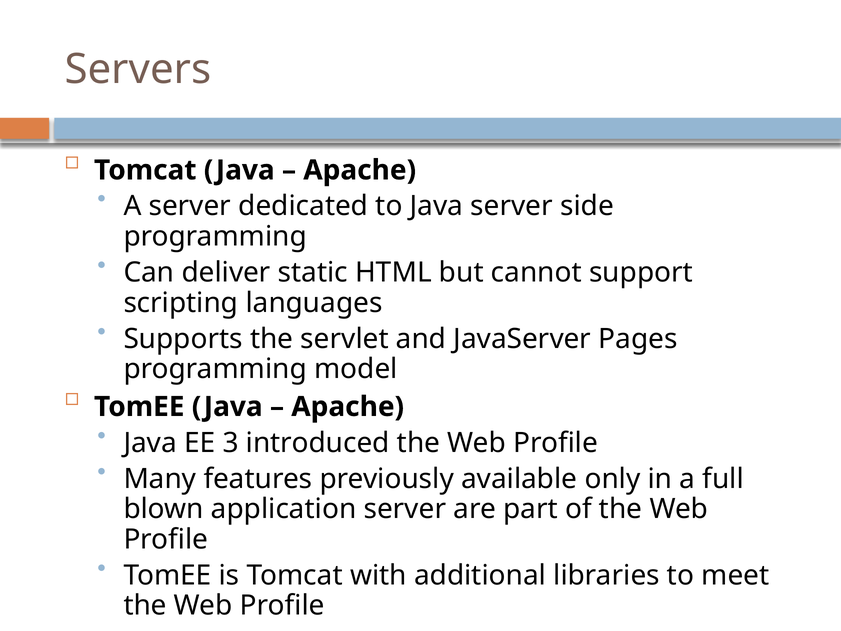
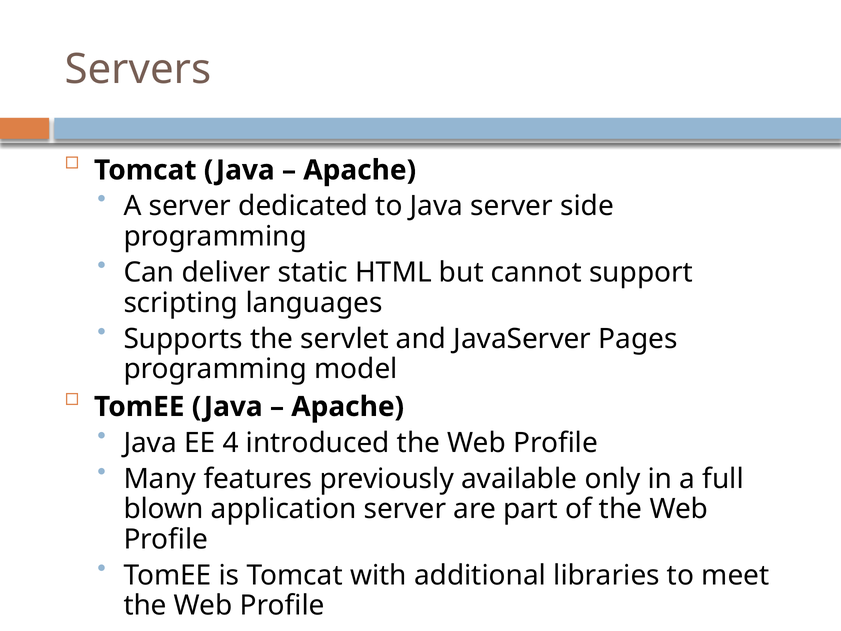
3: 3 -> 4 (231, 443)
